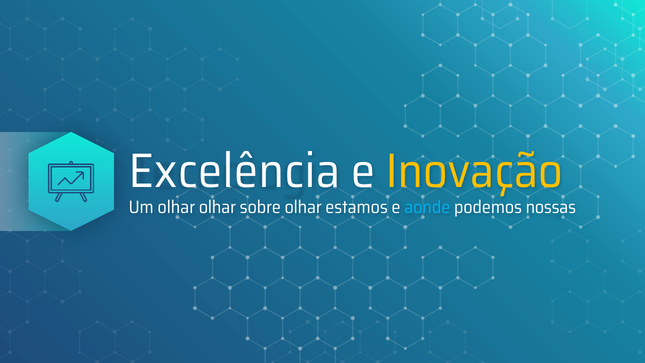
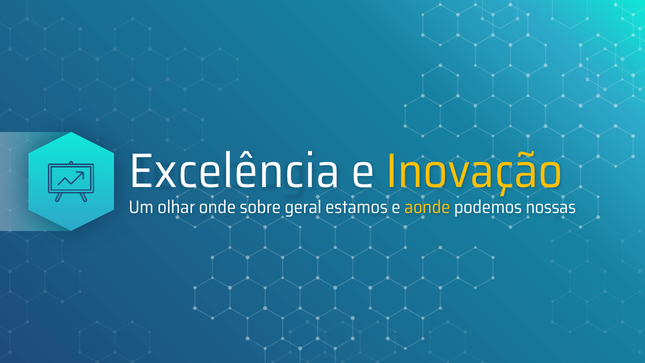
olhar olhar: olhar -> onde (217, 207)
sobre olhar: olhar -> geral (303, 207)
aonde colour: light blue -> yellow (427, 207)
